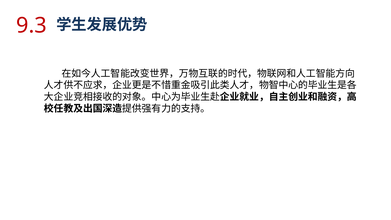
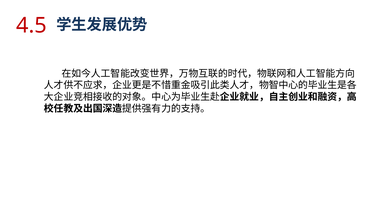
9.3: 9.3 -> 4.5 (31, 25)
